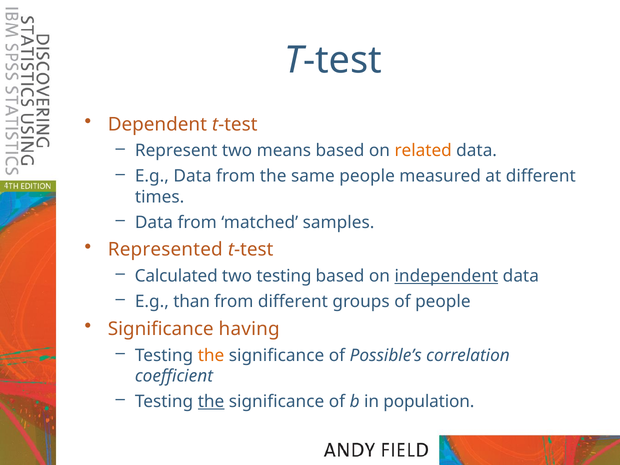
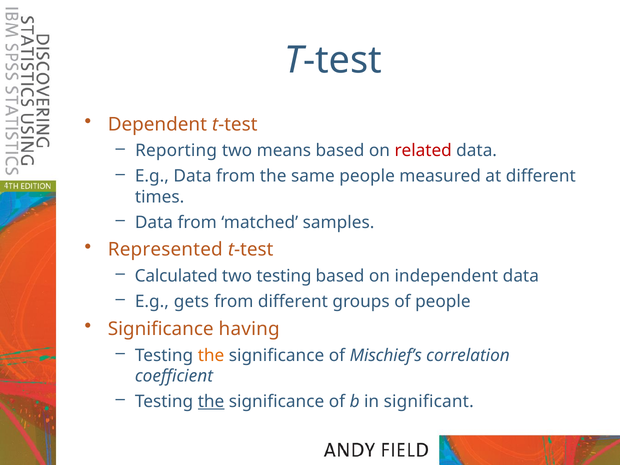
Represent: Represent -> Reporting (176, 151)
related colour: orange -> red (423, 151)
independent underline: present -> none (446, 276)
than: than -> gets (191, 302)
Possible’s: Possible’s -> Mischief’s (386, 355)
population: population -> significant (429, 402)
